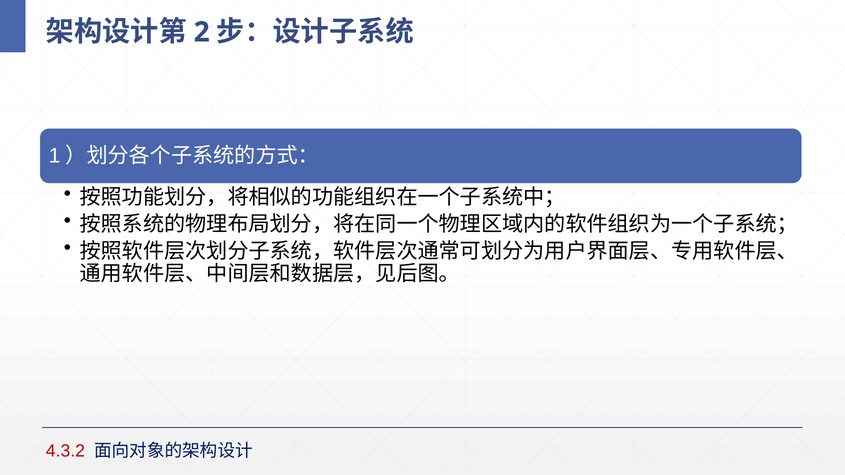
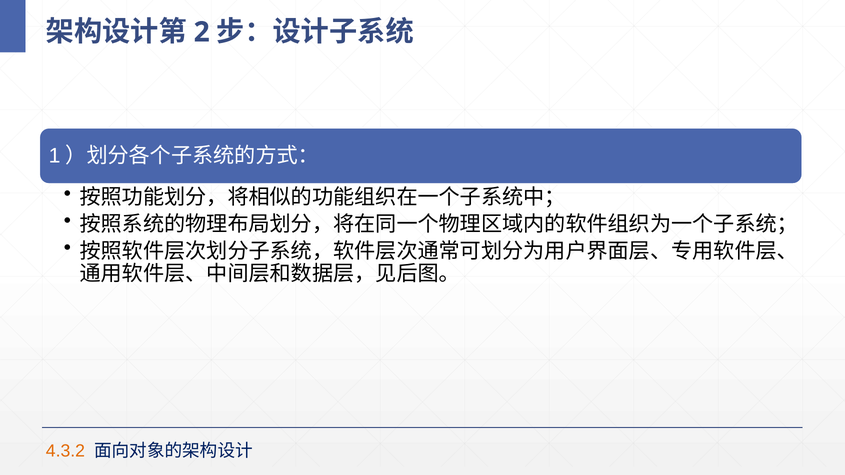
4.3.2 colour: red -> orange (65, 451)
